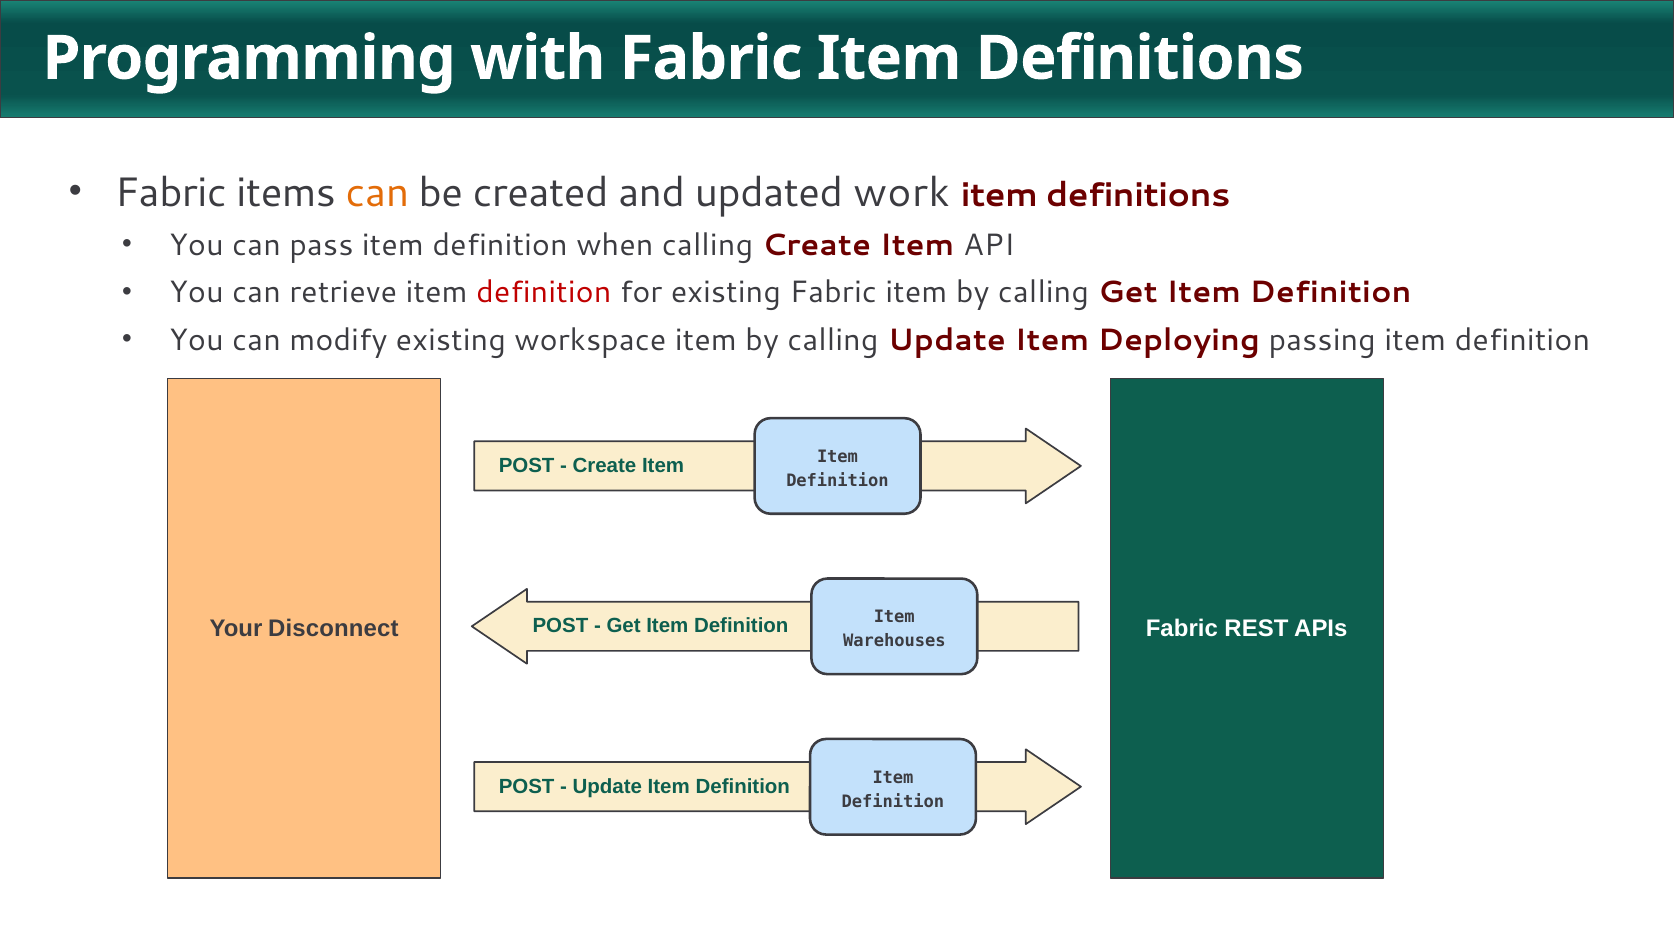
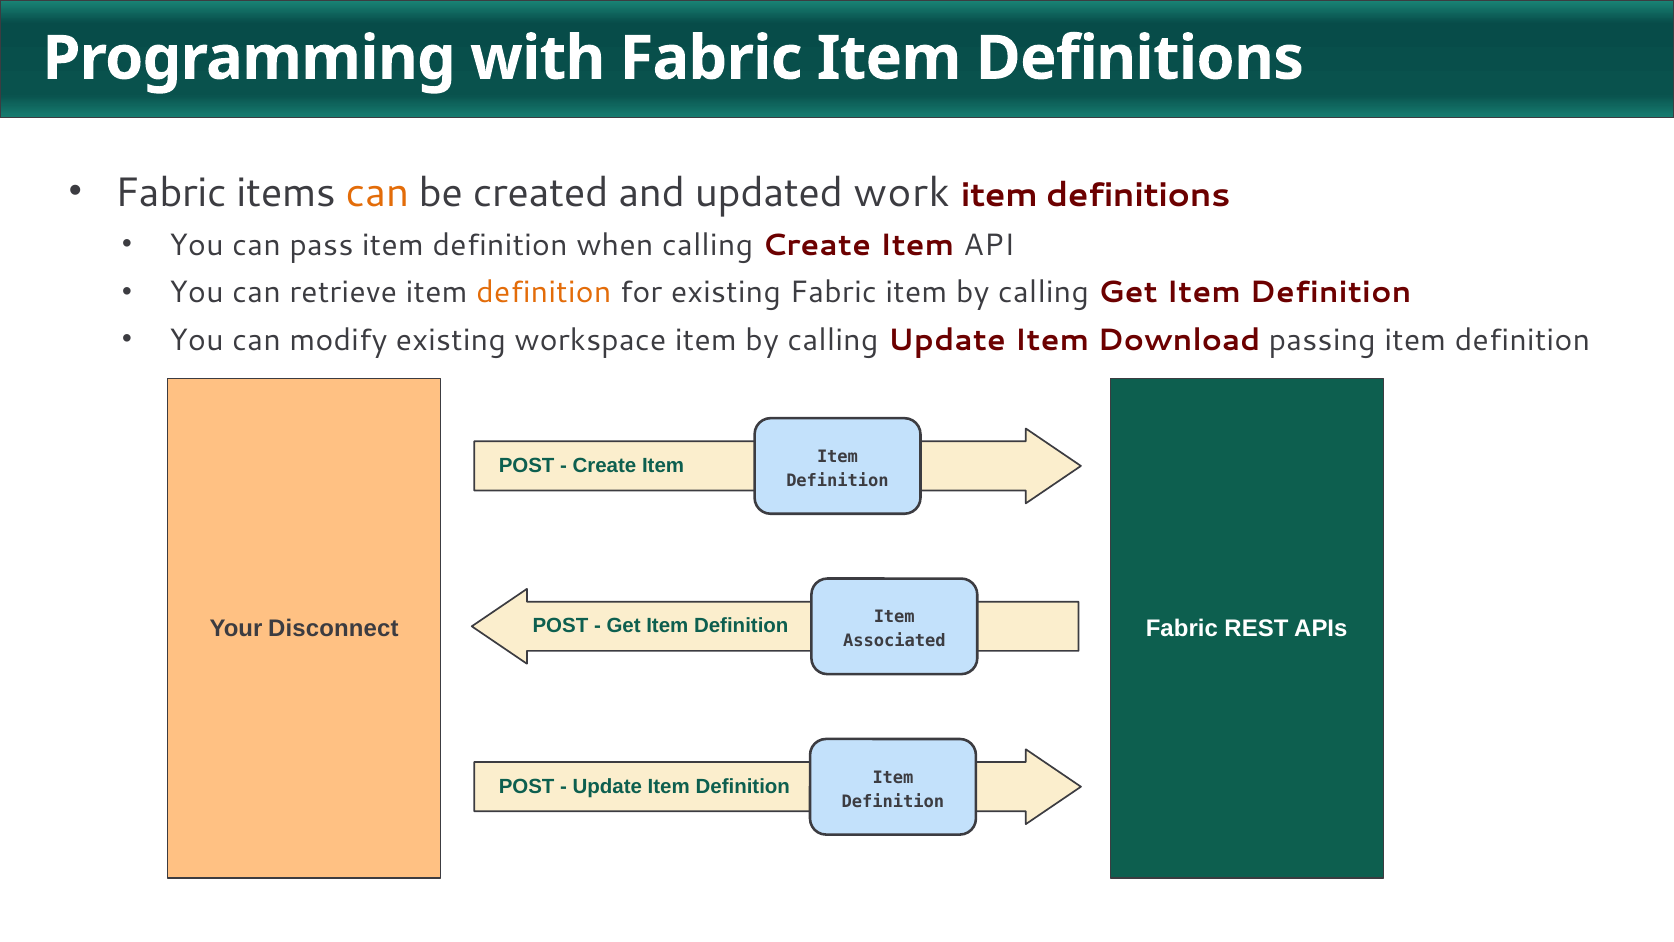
definition colour: red -> orange (544, 293)
Deploying: Deploying -> Download (1179, 340)
Warehouses: Warehouses -> Associated (894, 641)
